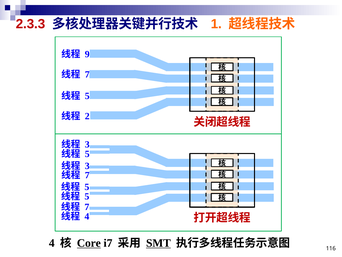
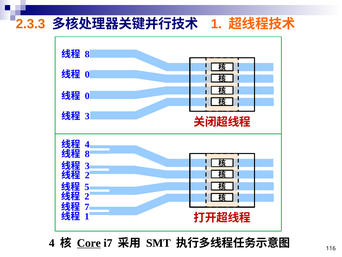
2.3.3 colour: red -> orange (31, 24)
9: 9 -> 8 (87, 54)
7: 7 -> 0 (87, 74)
5: 5 -> 0 (87, 96)
2: 2 -> 3 (87, 116)
3: 3 -> 4 (87, 144)
5: 5 -> 8 (87, 154)
7: 7 -> 2 (87, 175)
5: 5 -> 2 (87, 196)
4: 4 -> 1 (87, 216)
SMT underline: present -> none (158, 243)
